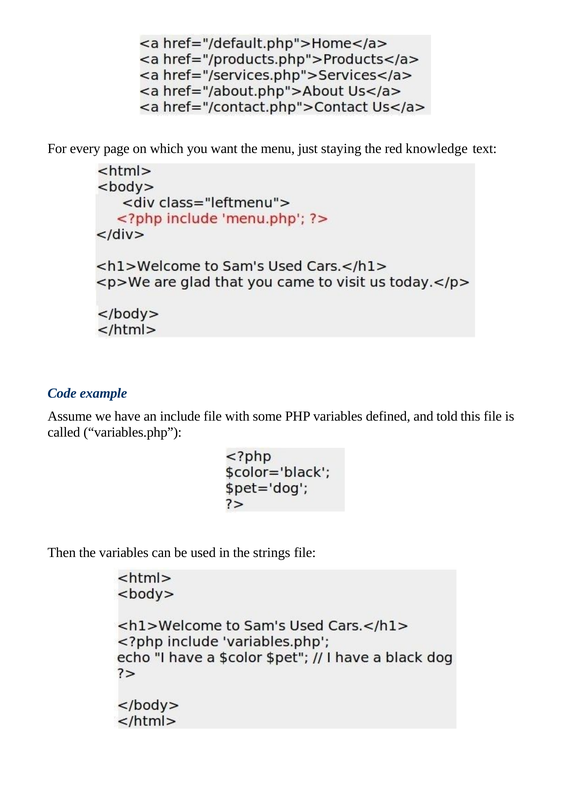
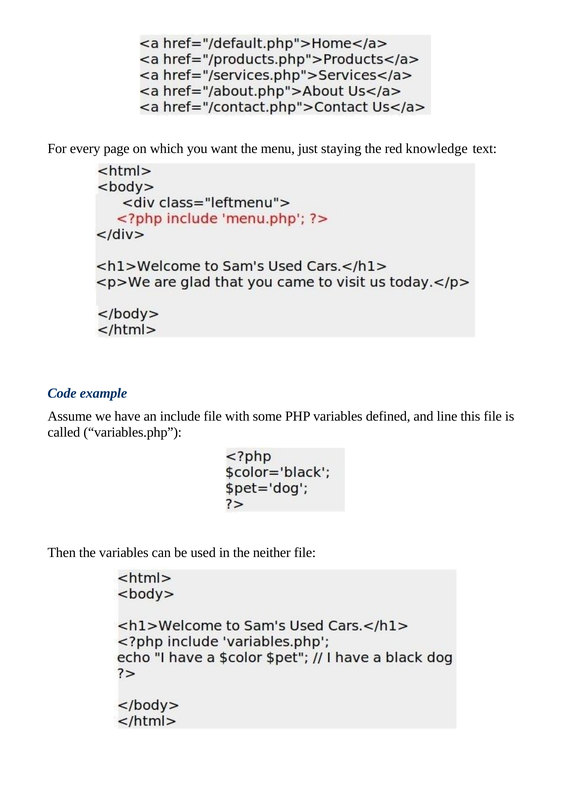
told: told -> line (447, 417)
strings: strings -> neither (272, 553)
